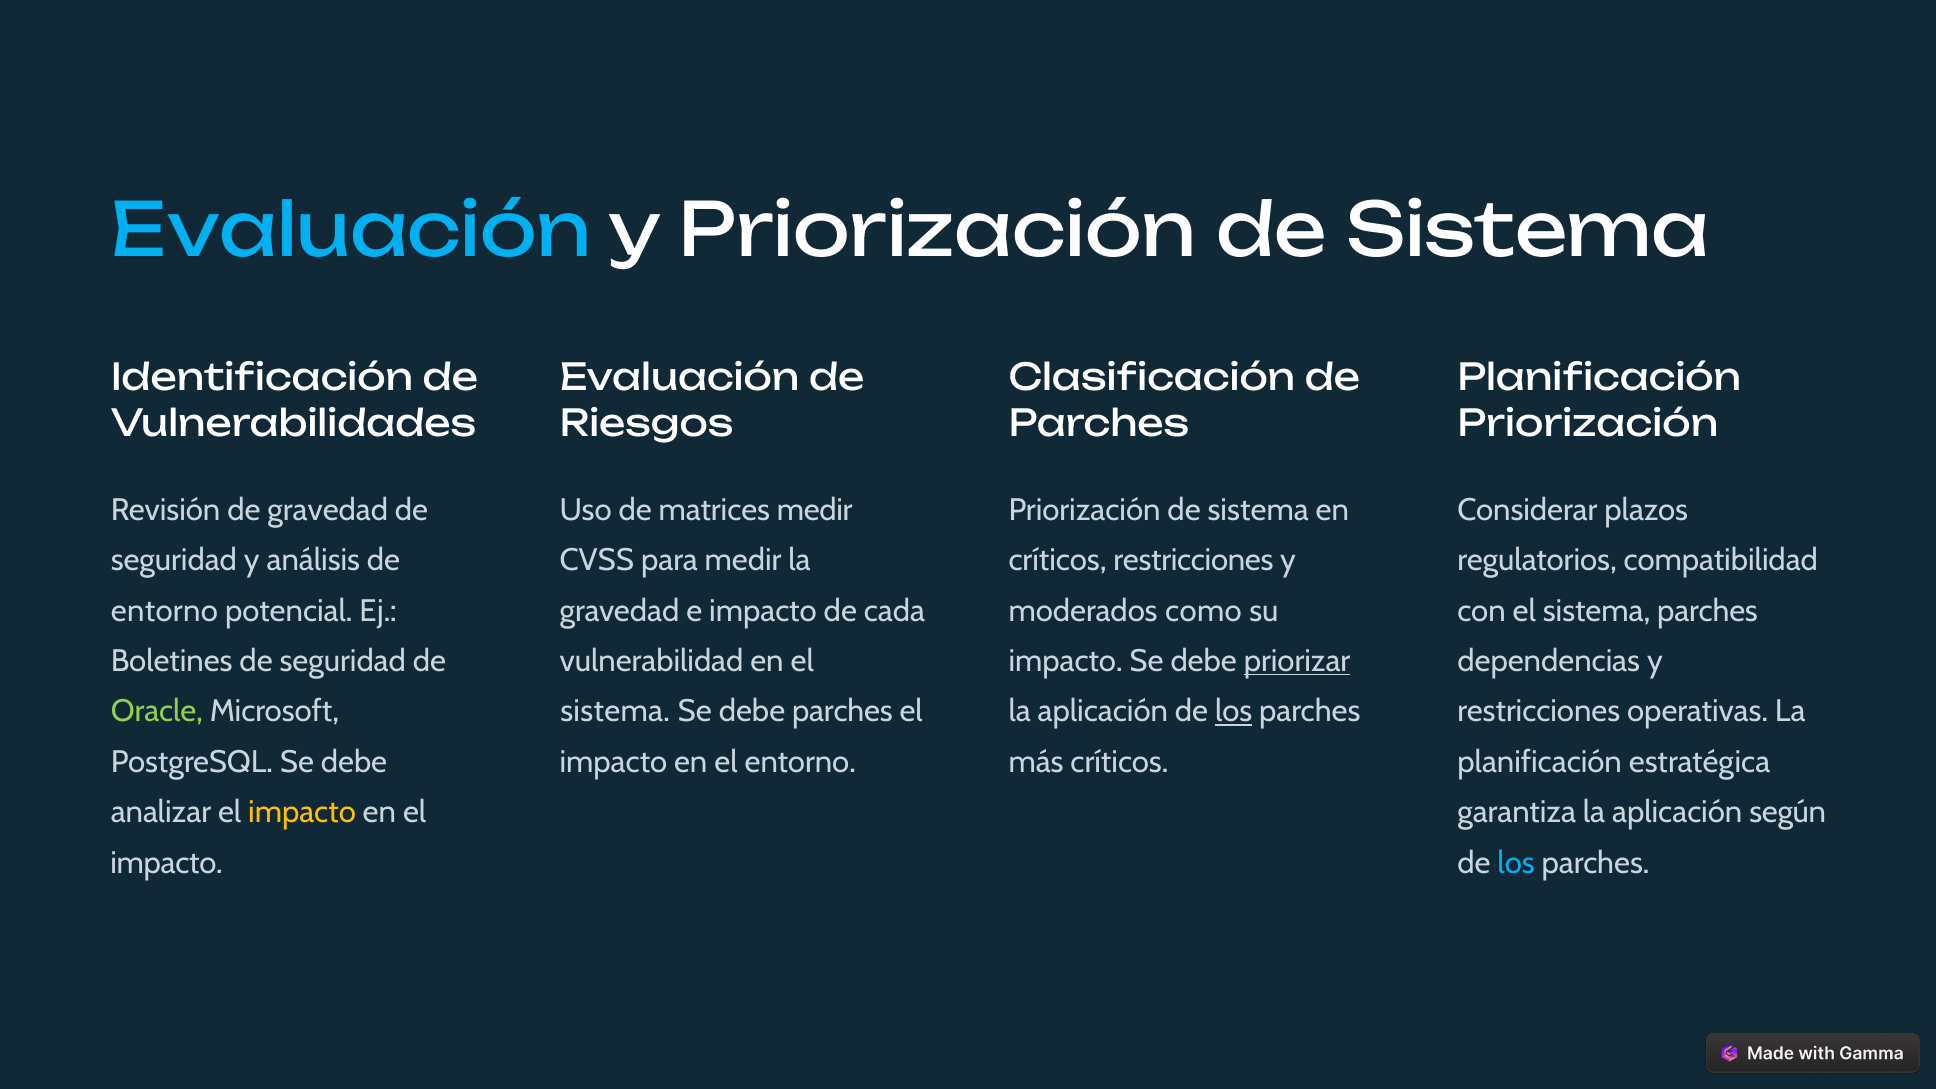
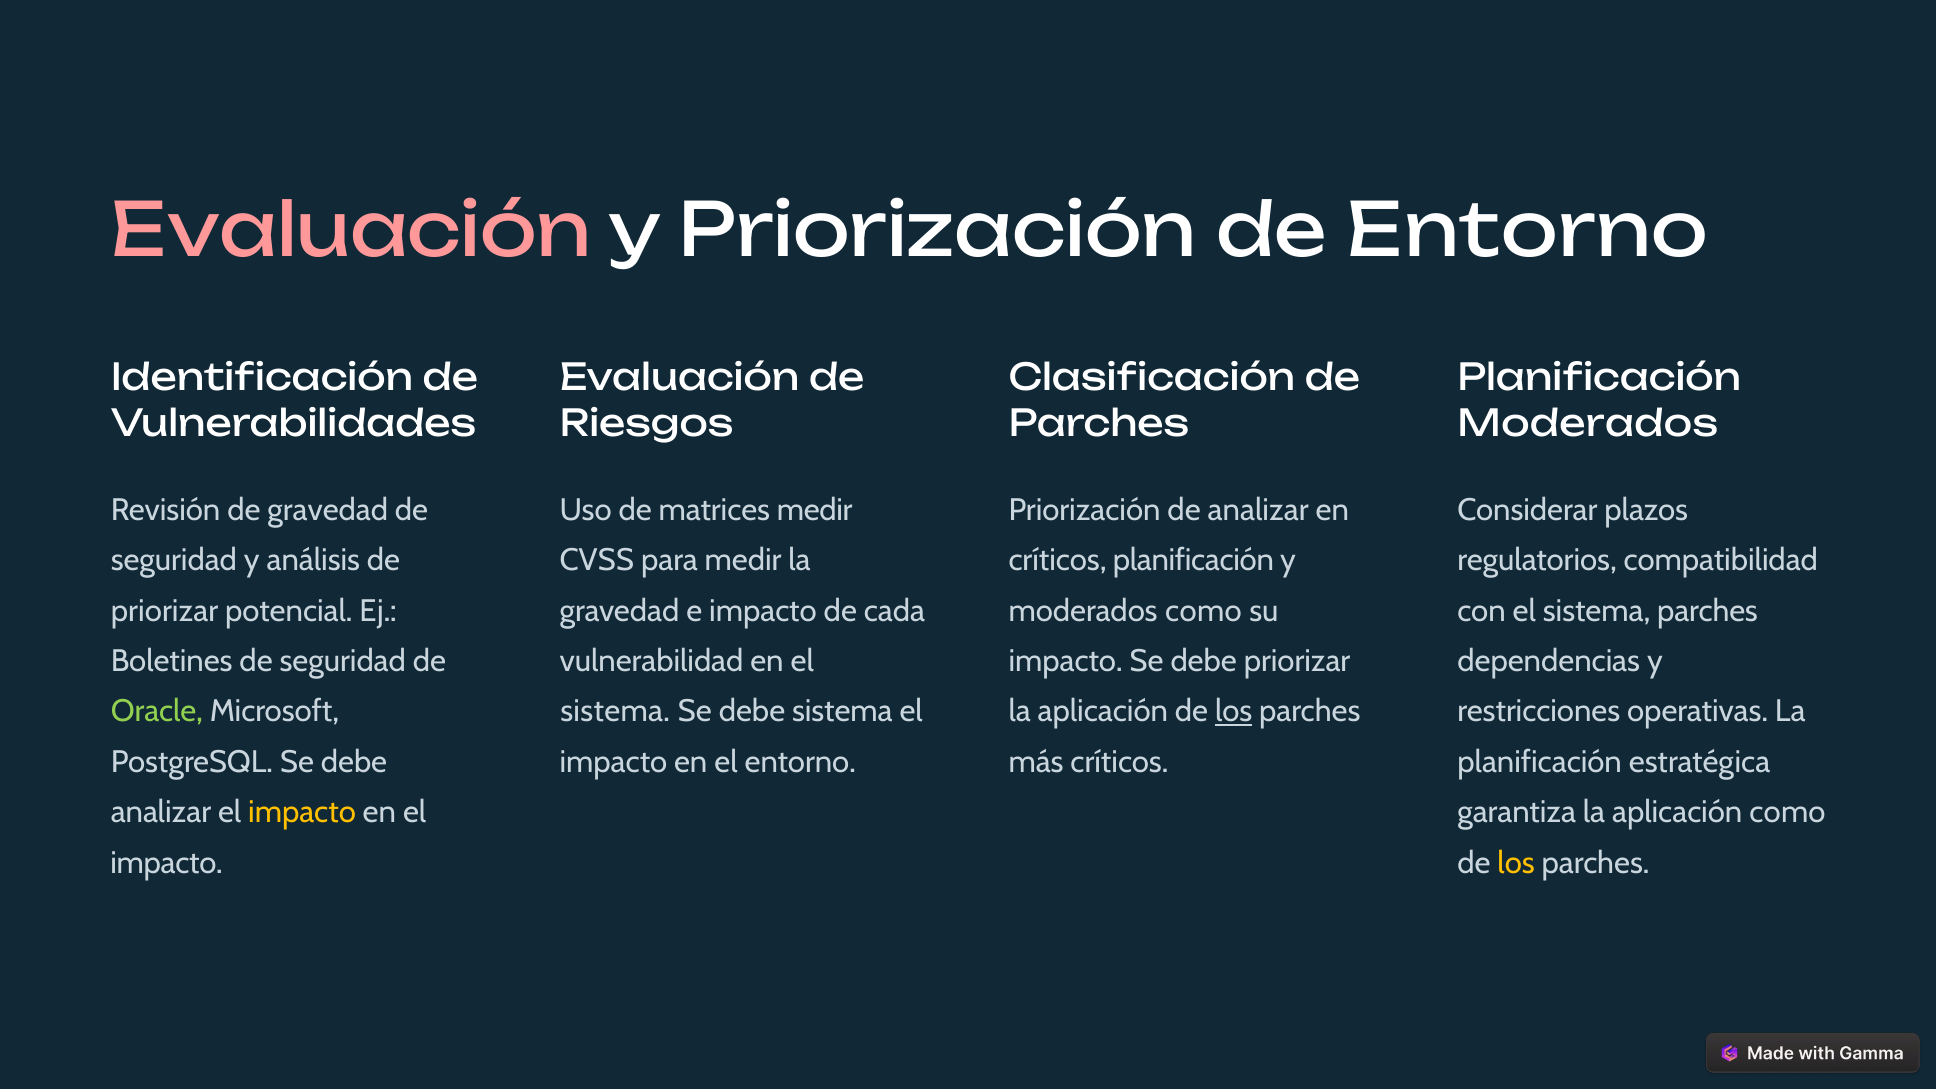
Evaluación colour: light blue -> pink (351, 232)
y Priorización de Sistema: Sistema -> Entorno (1528, 232)
Priorización: Priorización -> Moderados (1588, 424)
sistema: sistema -> analizar (1258, 510)
restricciones: restricciones -> planificación (1193, 560)
entorno: entorno -> priorizar (165, 611)
priorizar underline: present -> none (1297, 661)
debe parches: parches -> sistema (842, 712)
aplicación según: según -> como (1787, 812)
los colour: light blue -> yellow (1516, 863)
